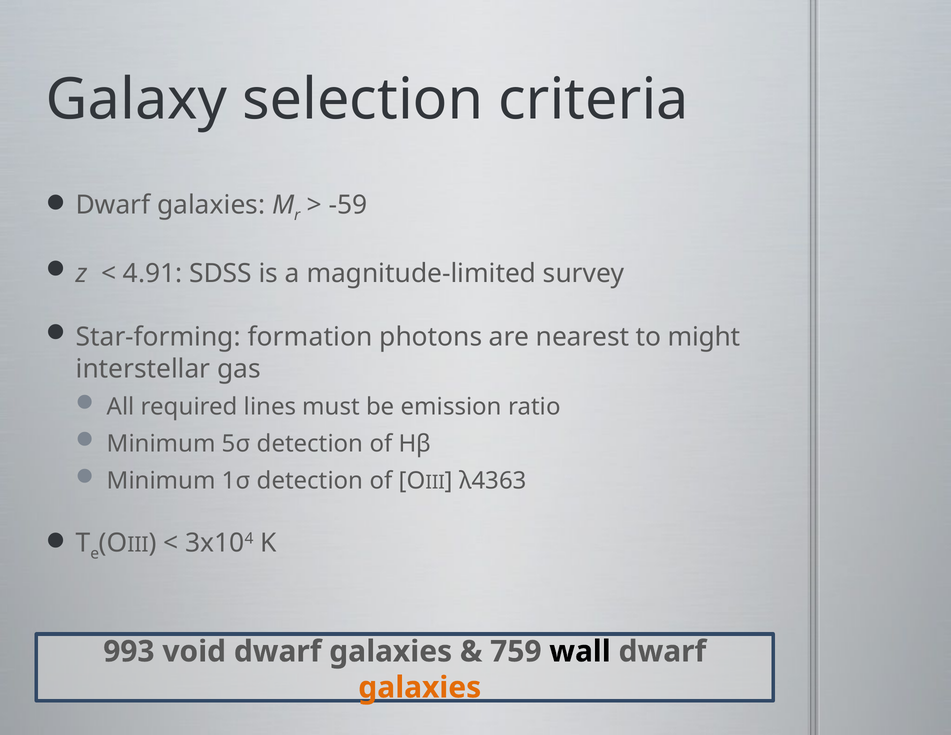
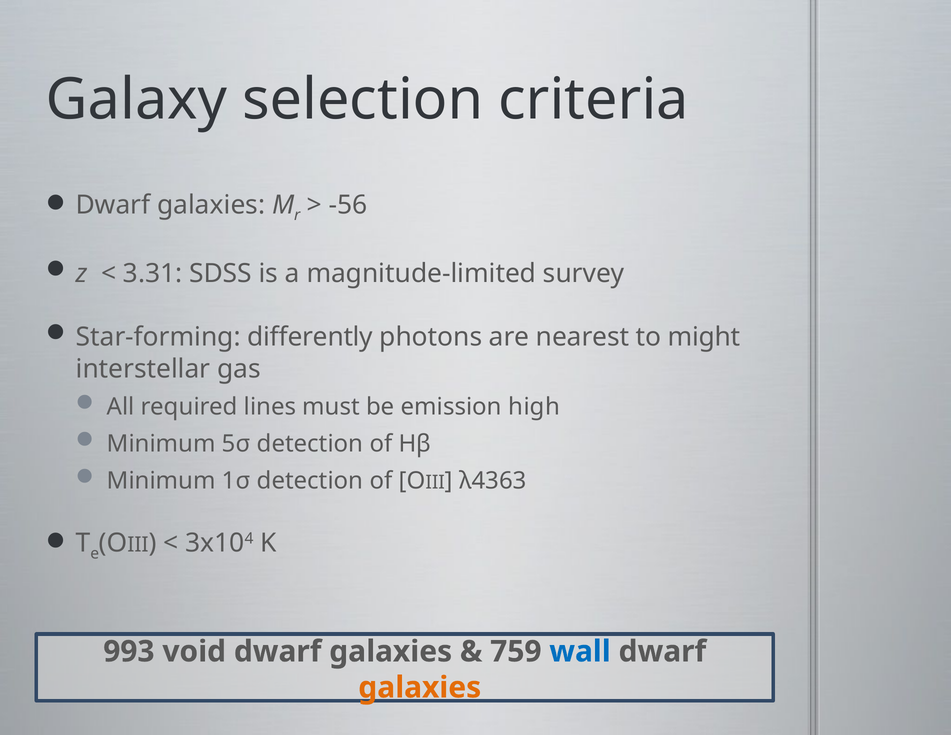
-59: -59 -> -56 (348, 205)
4.91: 4.91 -> 3.31 (153, 273)
formation: formation -> differently (310, 337)
ratio: ratio -> high (534, 407)
wall colour: black -> blue (580, 651)
